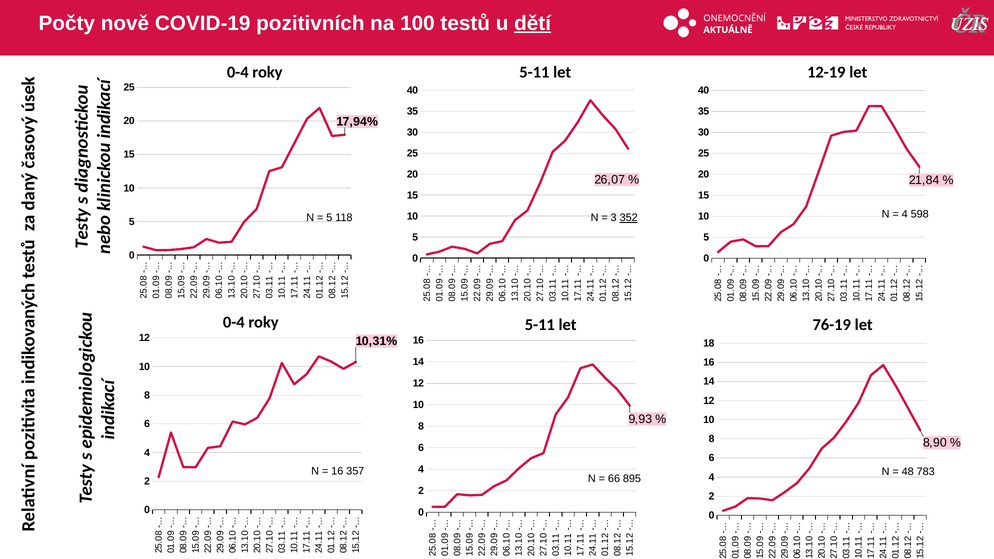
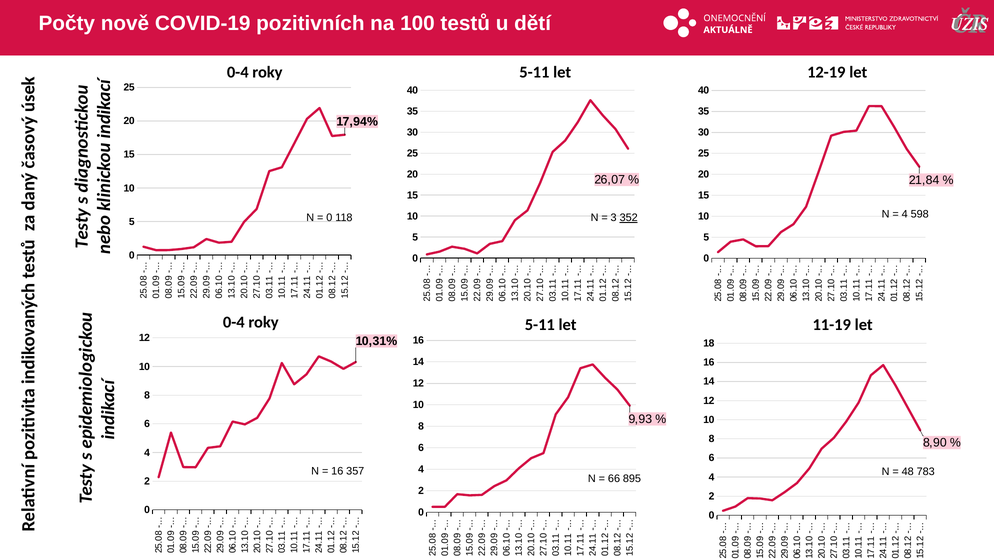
dětí underline: present -> none (533, 23)
5: 5 -> 0 (329, 218)
76-19: 76-19 -> 11-19 (832, 325)
